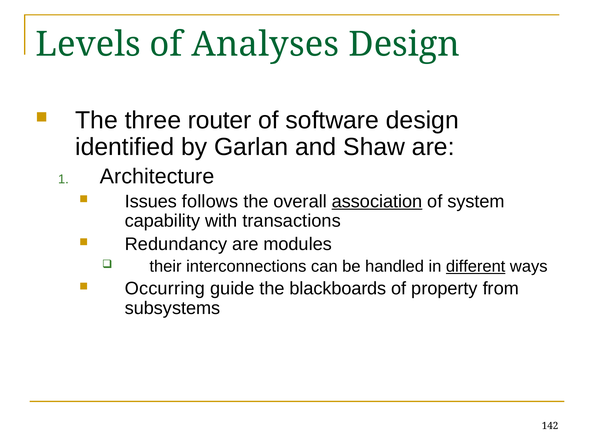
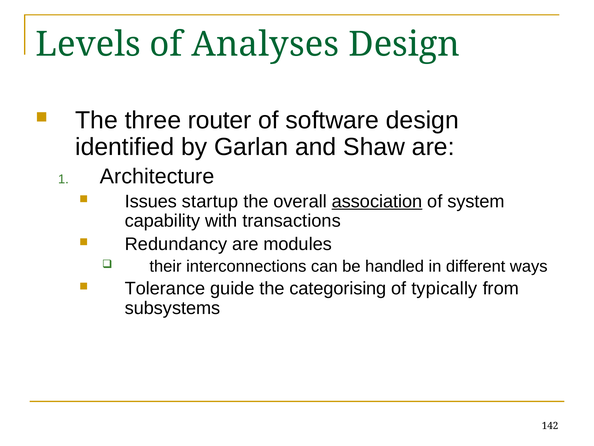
follows: follows -> startup (210, 201)
different underline: present -> none (476, 266)
Occurring: Occurring -> Tolerance (165, 288)
blackboards: blackboards -> categorising (338, 288)
property: property -> typically (444, 288)
